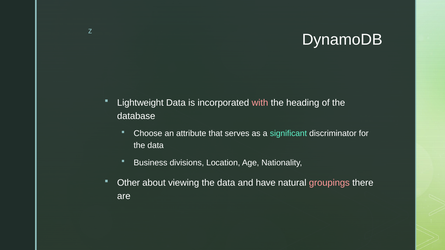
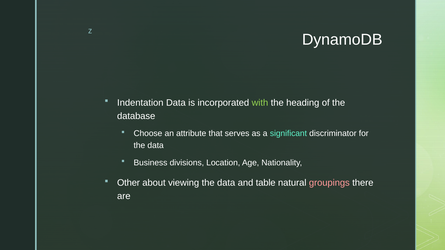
Lightweight: Lightweight -> Indentation (140, 103)
with colour: pink -> light green (260, 103)
have: have -> table (266, 183)
